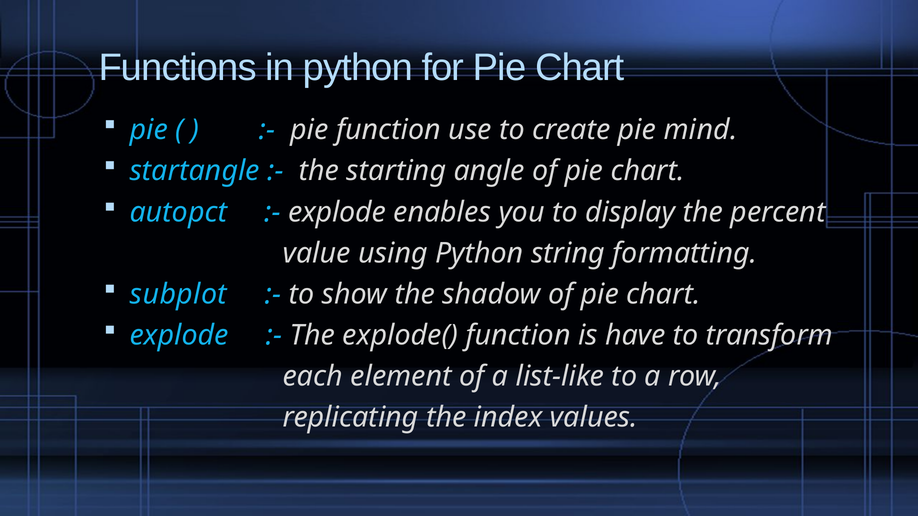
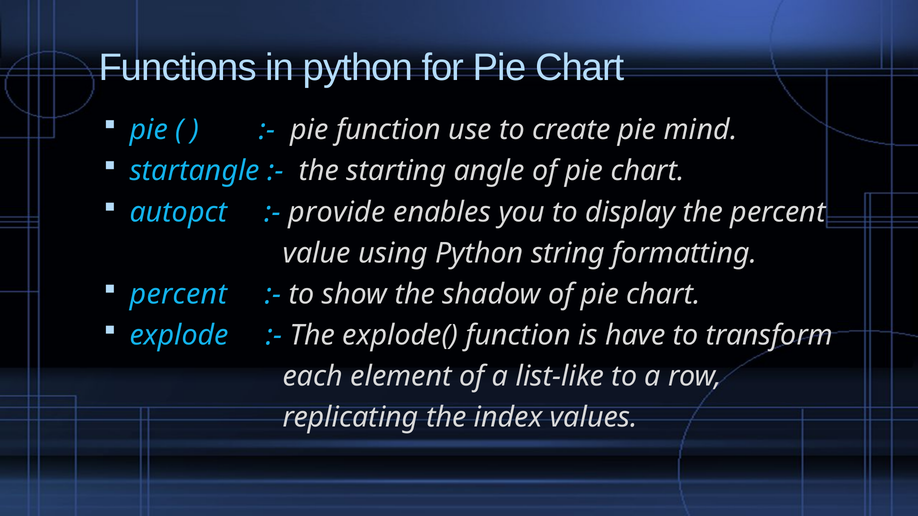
explode: explode -> provide (337, 212)
subplot: subplot -> percent (178, 294)
